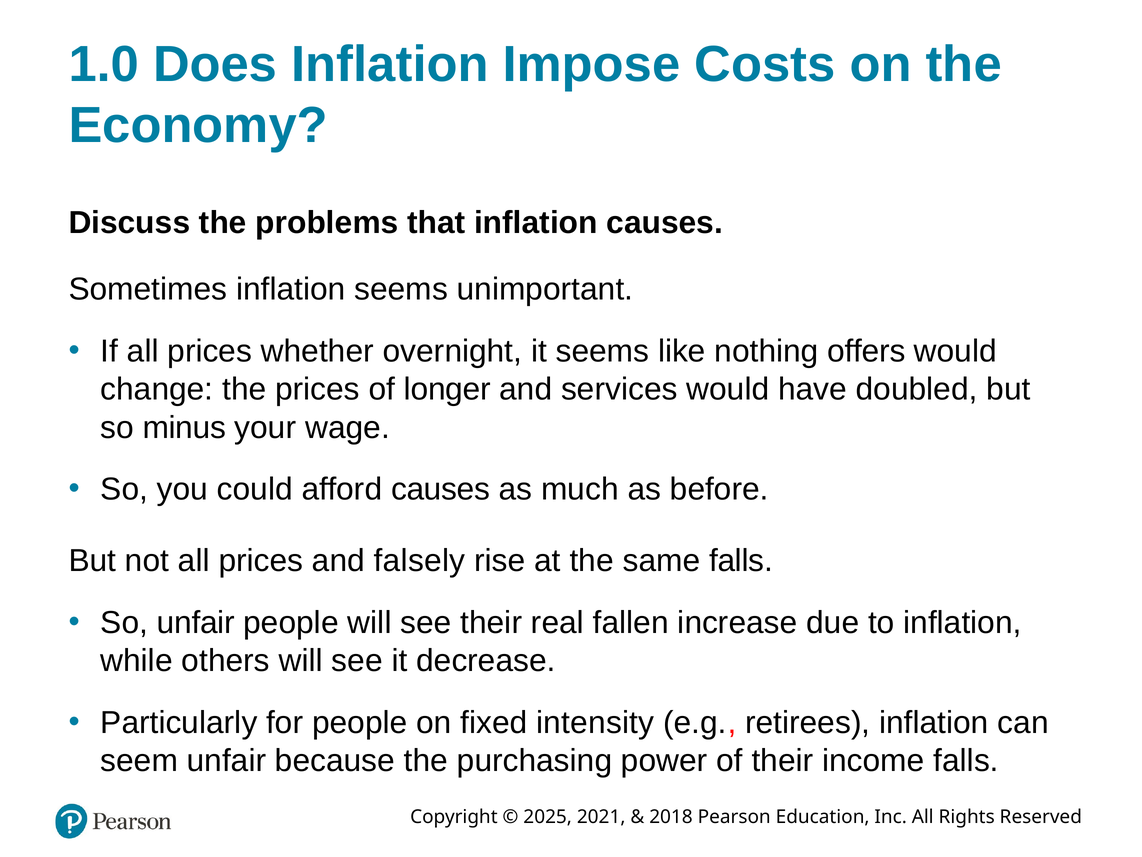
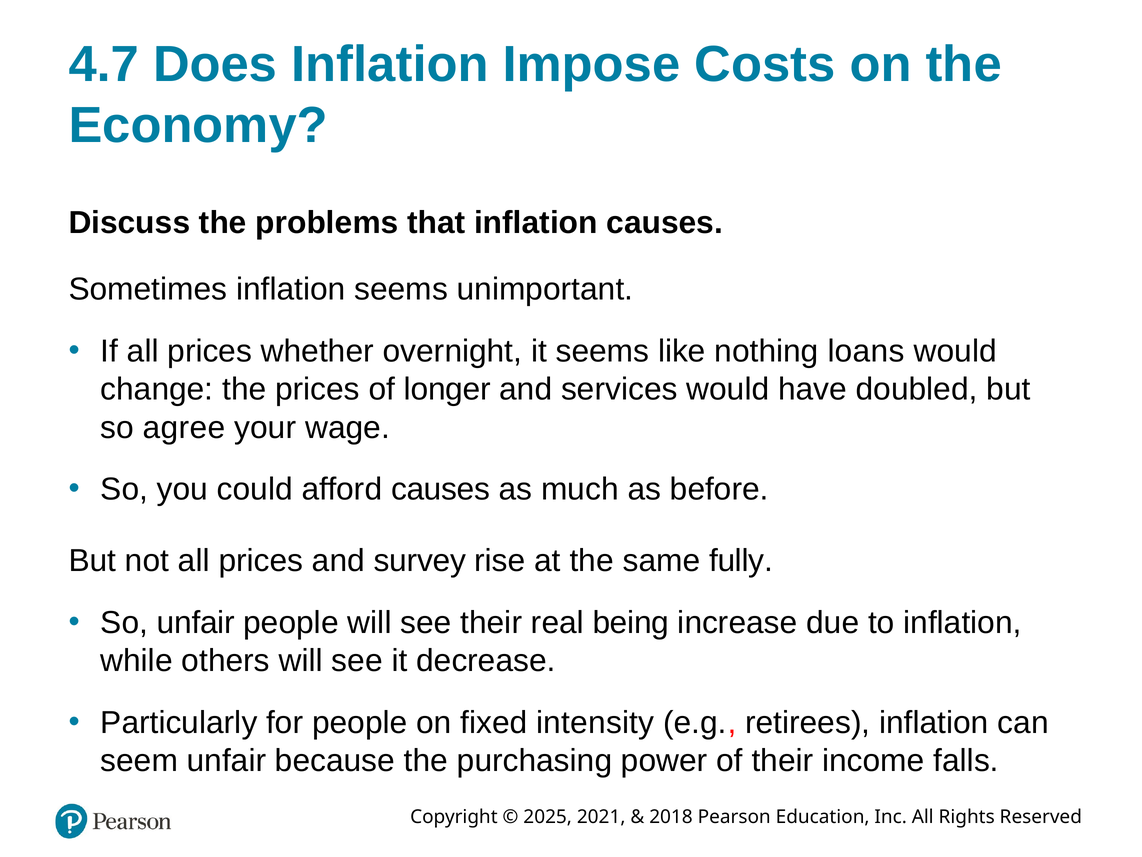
1.0: 1.0 -> 4.7 (104, 65)
offers: offers -> loans (866, 351)
minus: minus -> agree (184, 427)
falsely: falsely -> survey (420, 561)
same falls: falls -> fully (741, 561)
fallen: fallen -> being (631, 623)
